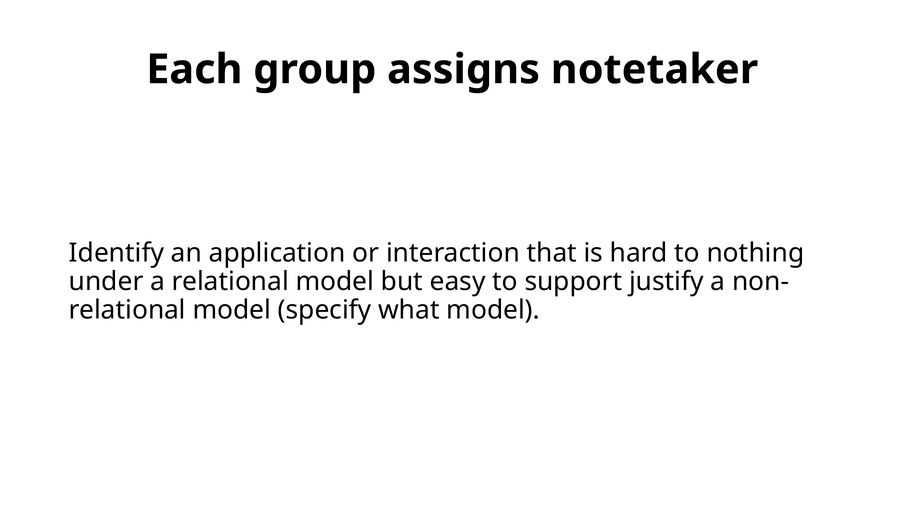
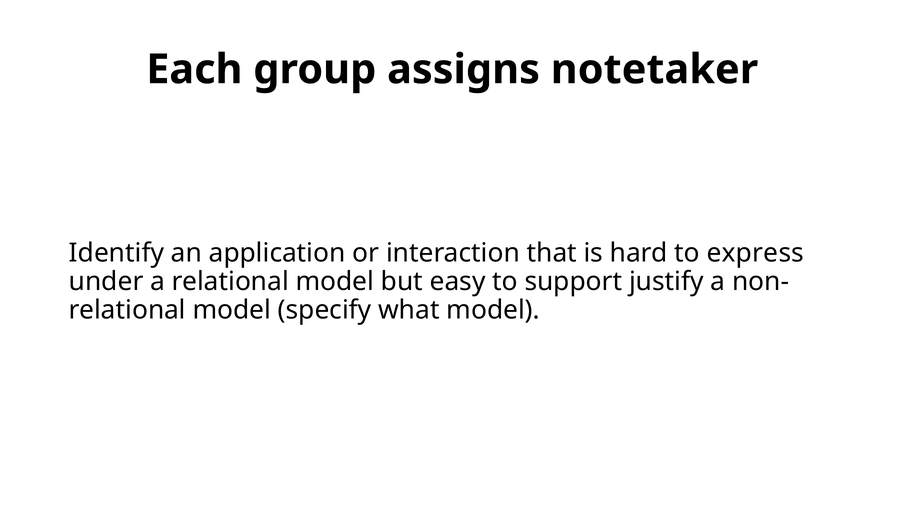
nothing: nothing -> express (755, 253)
